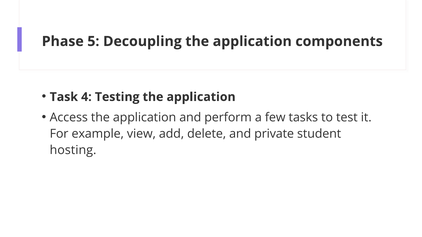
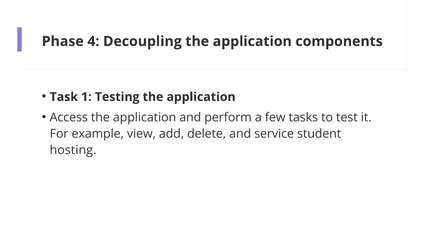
5: 5 -> 4 (93, 41)
4: 4 -> 1 (86, 97)
private: private -> service (274, 134)
